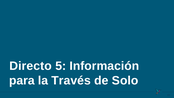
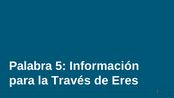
Directo: Directo -> Palabra (31, 66)
Solo: Solo -> Eres (125, 80)
